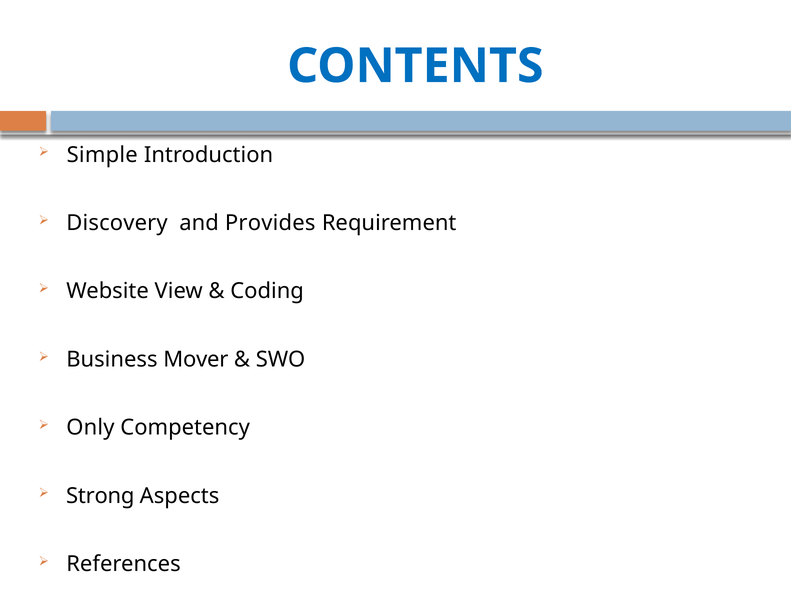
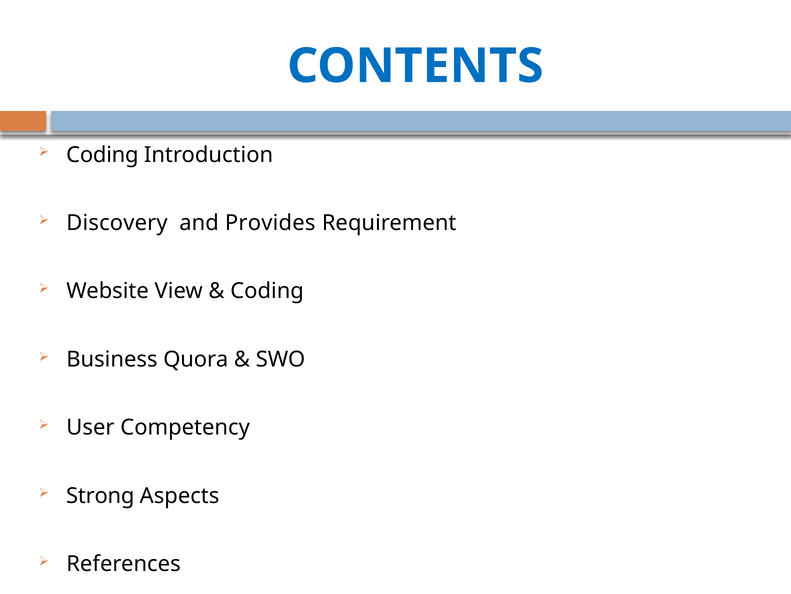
Simple: Simple -> Coding (102, 155)
Mover: Mover -> Quora (196, 359)
Only: Only -> User (90, 427)
